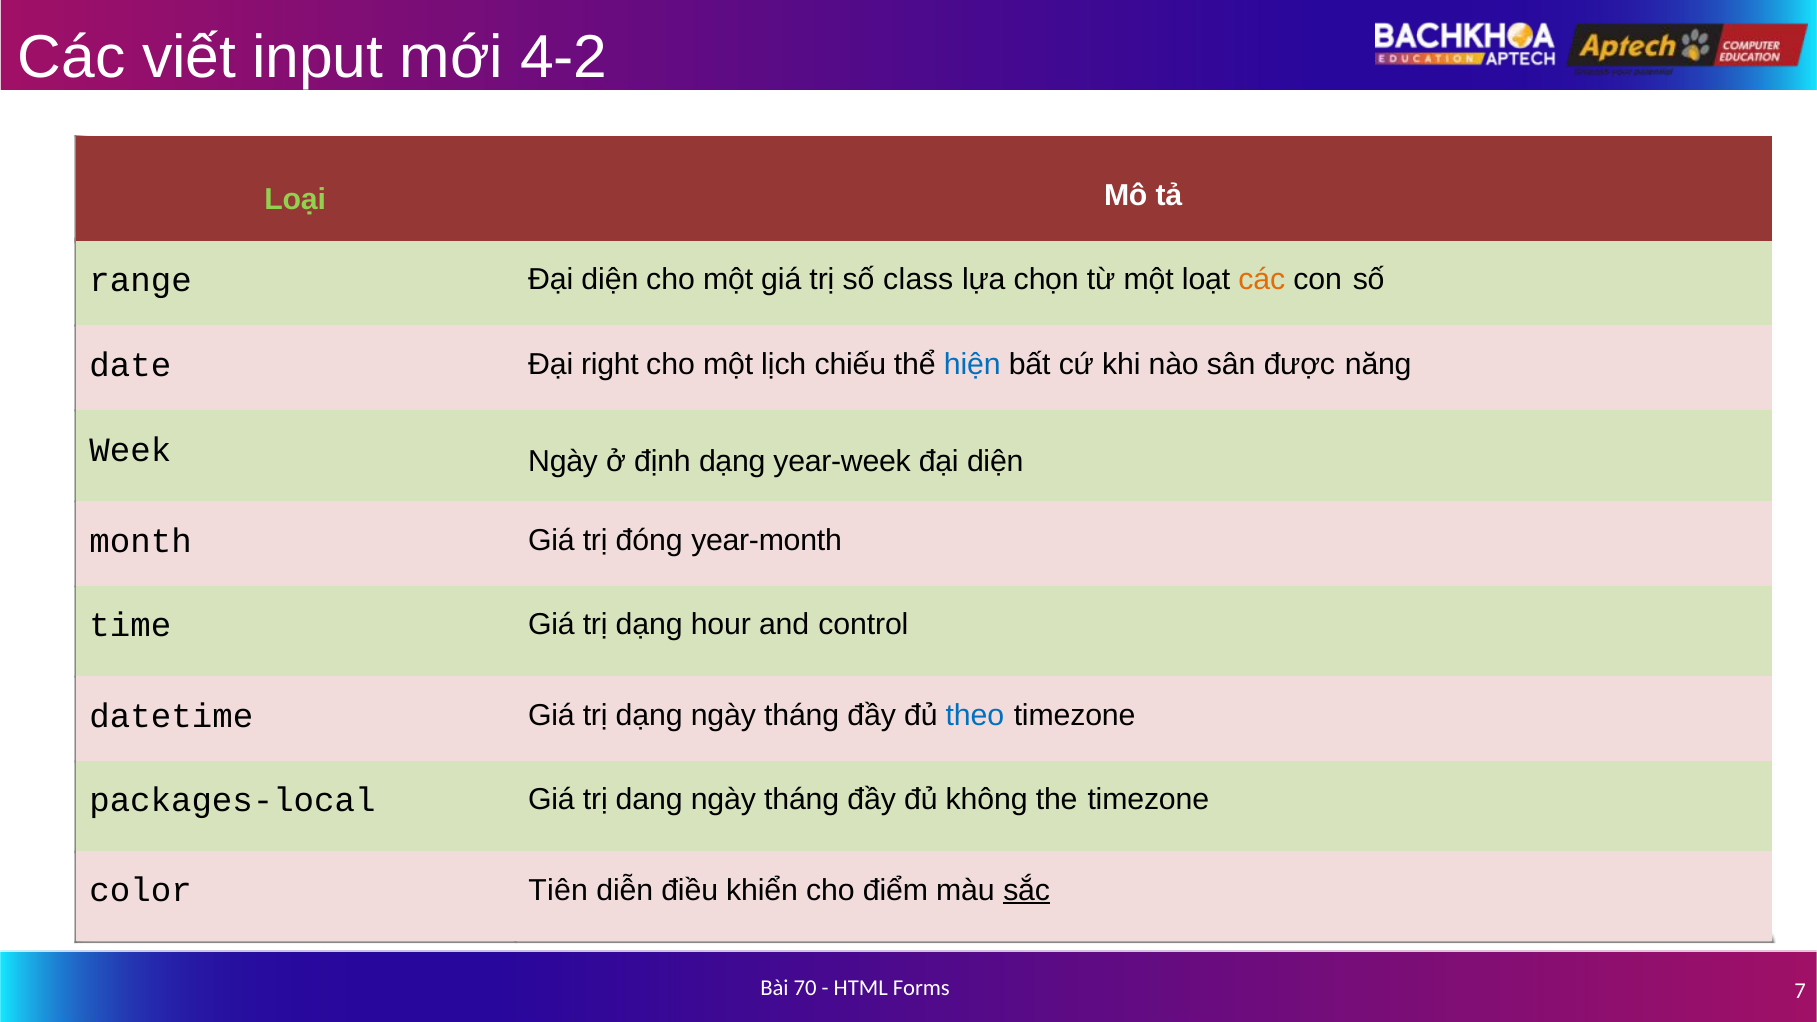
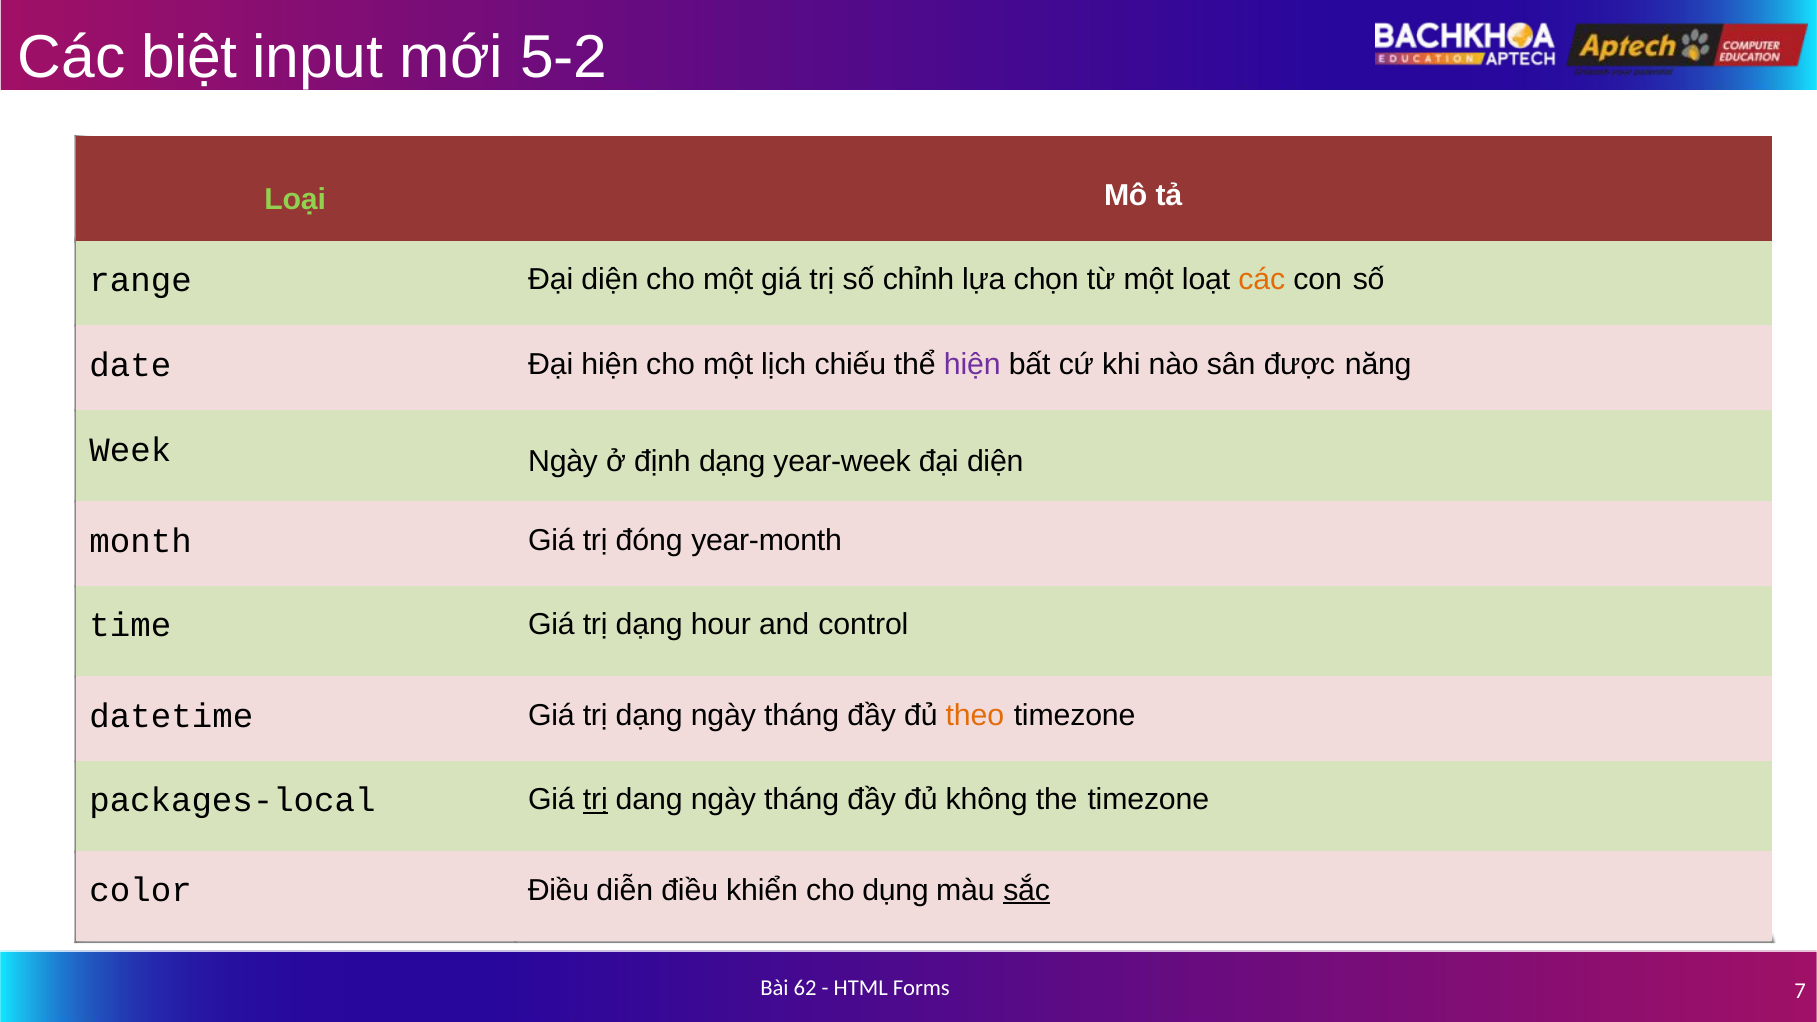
viết: viết -> biệt (189, 57)
4-2: 4-2 -> 5-2 (564, 57)
class: class -> chỉnh (919, 280)
Đại right: right -> hiện (610, 365)
hiện colour: blue -> purple (972, 365)
theo colour: blue -> orange (975, 715)
trị underline: none -> present (595, 800)
color Tiên: Tiên -> Điều (558, 890)
điểm: điểm -> dụng (896, 890)
70: 70 -> 62 (805, 988)
